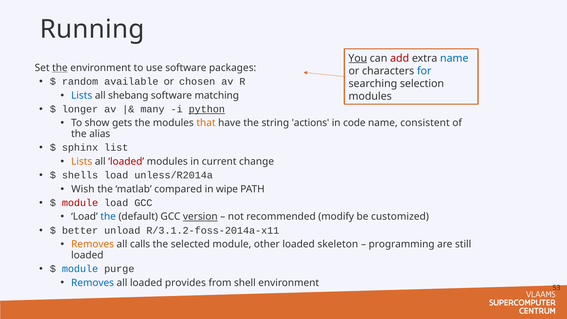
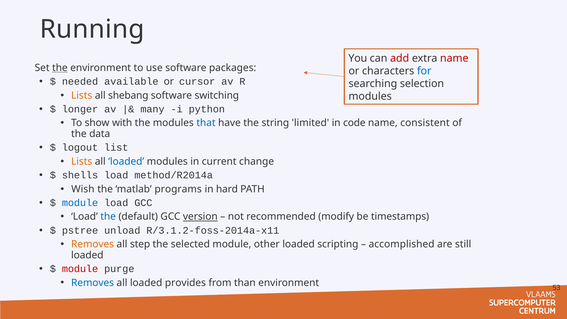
You underline: present -> none (358, 58)
name colour: blue -> red (454, 58)
random: random -> needed (80, 82)
chosen: chosen -> cursor (197, 82)
Lists colour: blue -> orange (82, 95)
matching: matching -> switching (217, 95)
python underline: present -> none (207, 109)
gets: gets -> with (122, 123)
that colour: orange -> blue (206, 123)
actions: actions -> limited (310, 123)
alias: alias -> data (100, 134)
sphinx: sphinx -> logout (80, 148)
loaded colour: red -> blue (126, 161)
unless/R2014a: unless/R2014a -> method/R2014a (174, 175)
compared: compared -> programs (178, 189)
wipe: wipe -> hard (227, 189)
module colour: red -> blue (80, 203)
customized: customized -> timestamps (400, 217)
better: better -> pstree (80, 230)
calls: calls -> step (140, 244)
skeleton: skeleton -> scripting (338, 244)
programming: programming -> accomplished (402, 244)
module colour: blue -> red (80, 269)
shell: shell -> than (245, 283)
